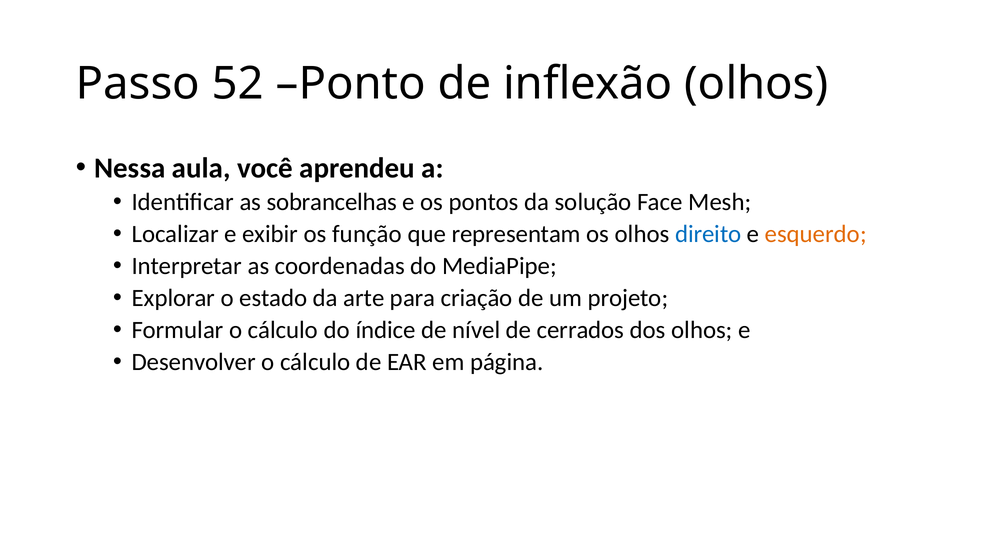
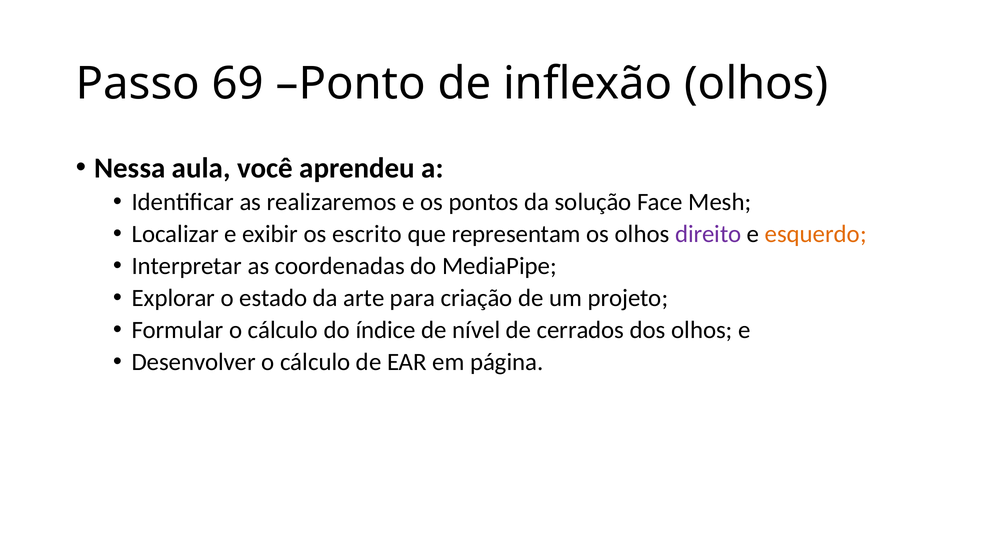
52: 52 -> 69 (238, 83)
sobrancelhas: sobrancelhas -> realizaremos (332, 202)
função: função -> escrito (367, 234)
direito colour: blue -> purple (708, 234)
